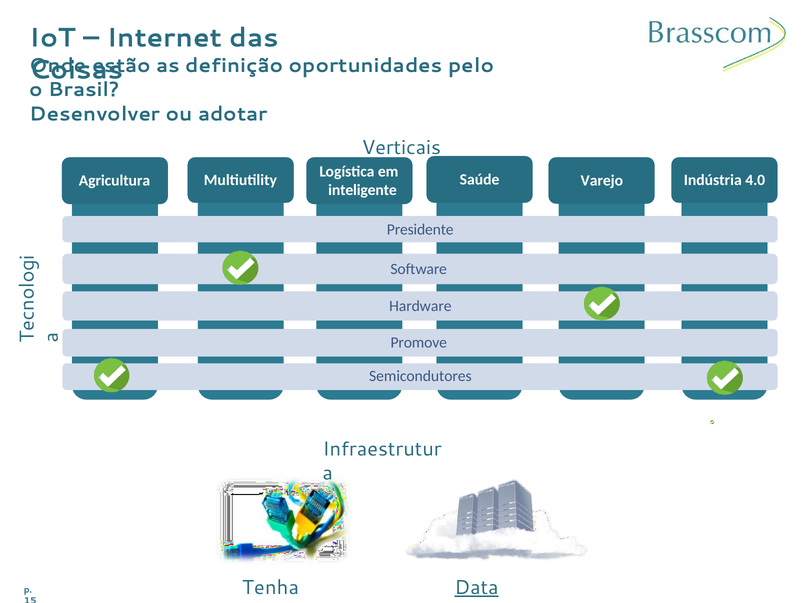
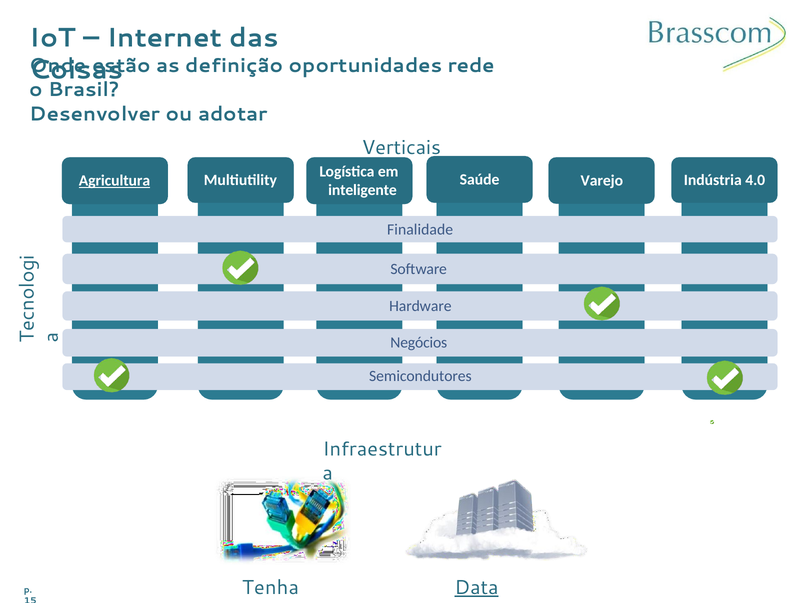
pelo: pelo -> rede (471, 66)
Agricultura underline: none -> present (114, 181)
Presidente: Presidente -> Finalidade (420, 229)
Promove: Promove -> Negócios (419, 342)
